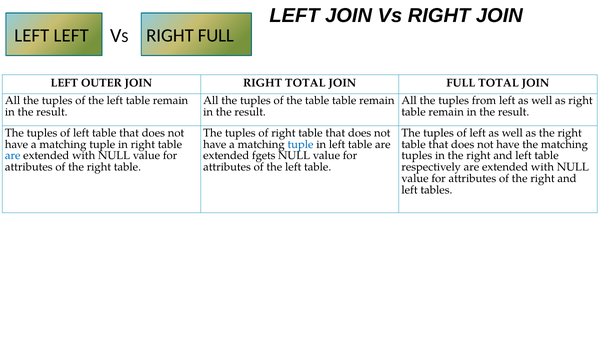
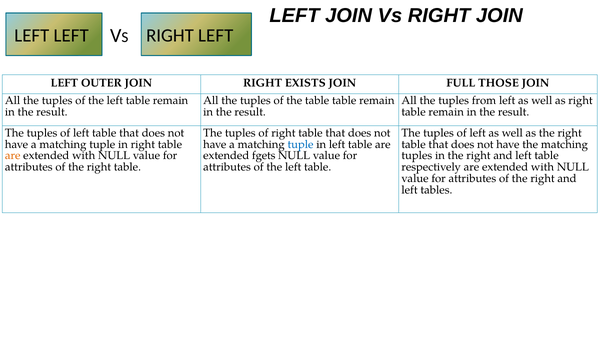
RIGHT FULL: FULL -> LEFT (216, 36)
RIGHT TOTAL: TOTAL -> EXISTS (305, 83)
FULL TOTAL: TOTAL -> THOSE (498, 83)
are colour: blue -> orange (13, 156)
